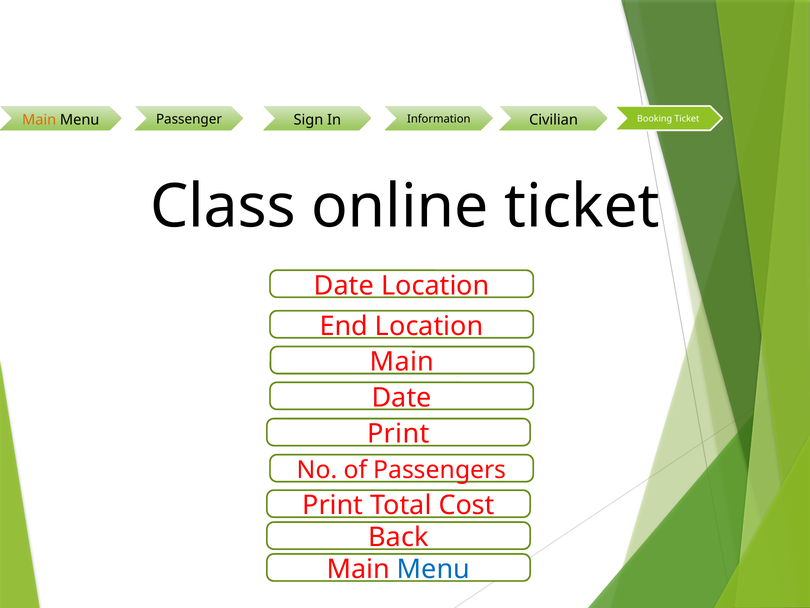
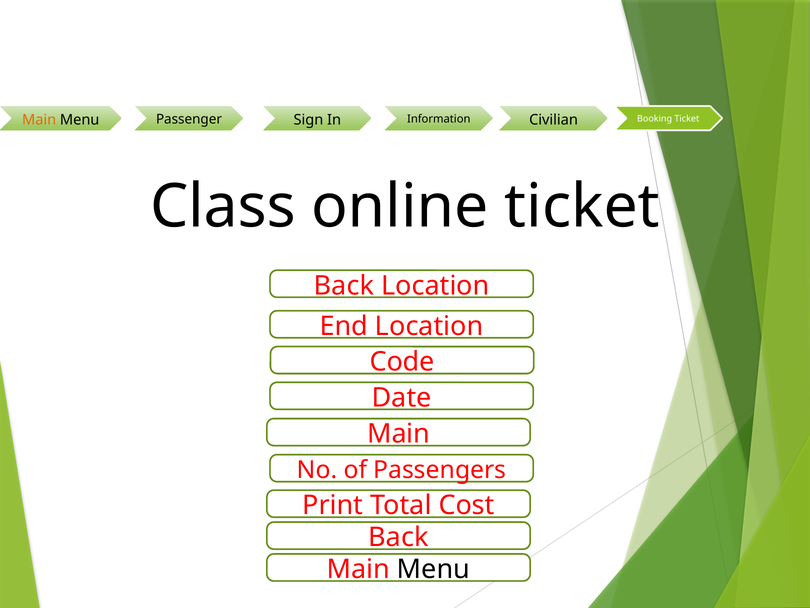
Date: Date -> Back (344, 285)
Main: Main -> Code (402, 362)
Print: Print -> Main (399, 434)
Menu colour: blue -> black (434, 569)
